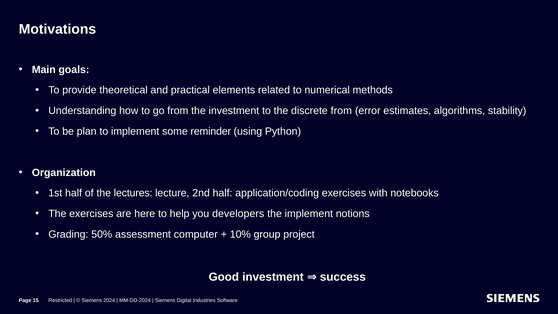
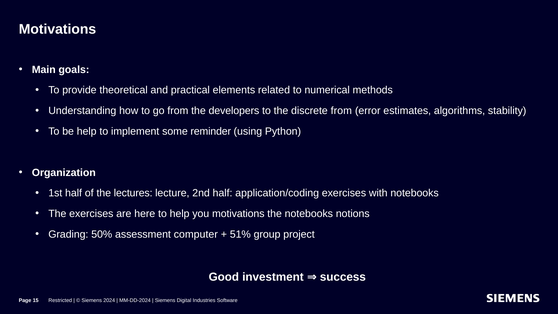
the investment: investment -> developers (234, 111)
be plan: plan -> help (87, 131)
you developers: developers -> motivations (238, 214)
the implement: implement -> notebooks (309, 214)
10%: 10% -> 51% (240, 234)
